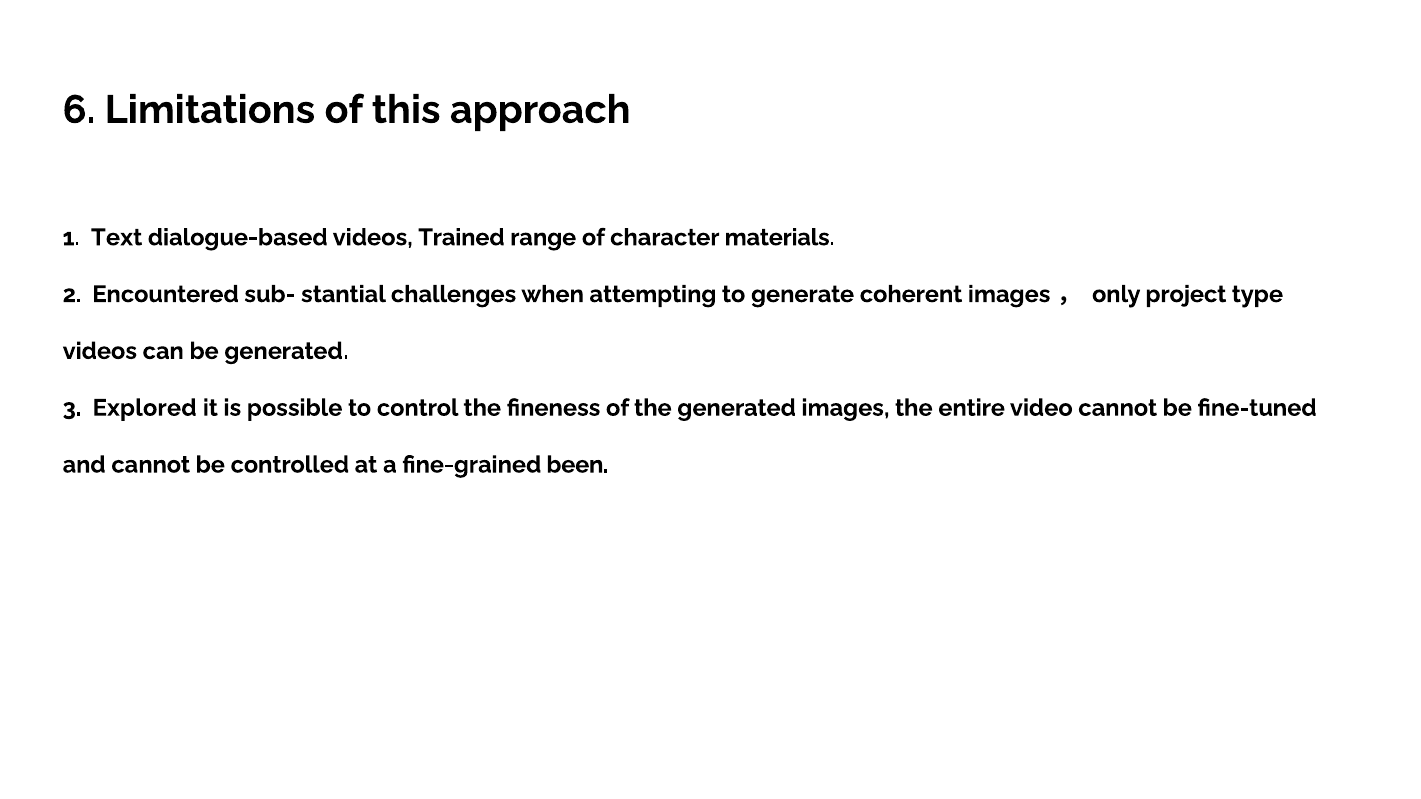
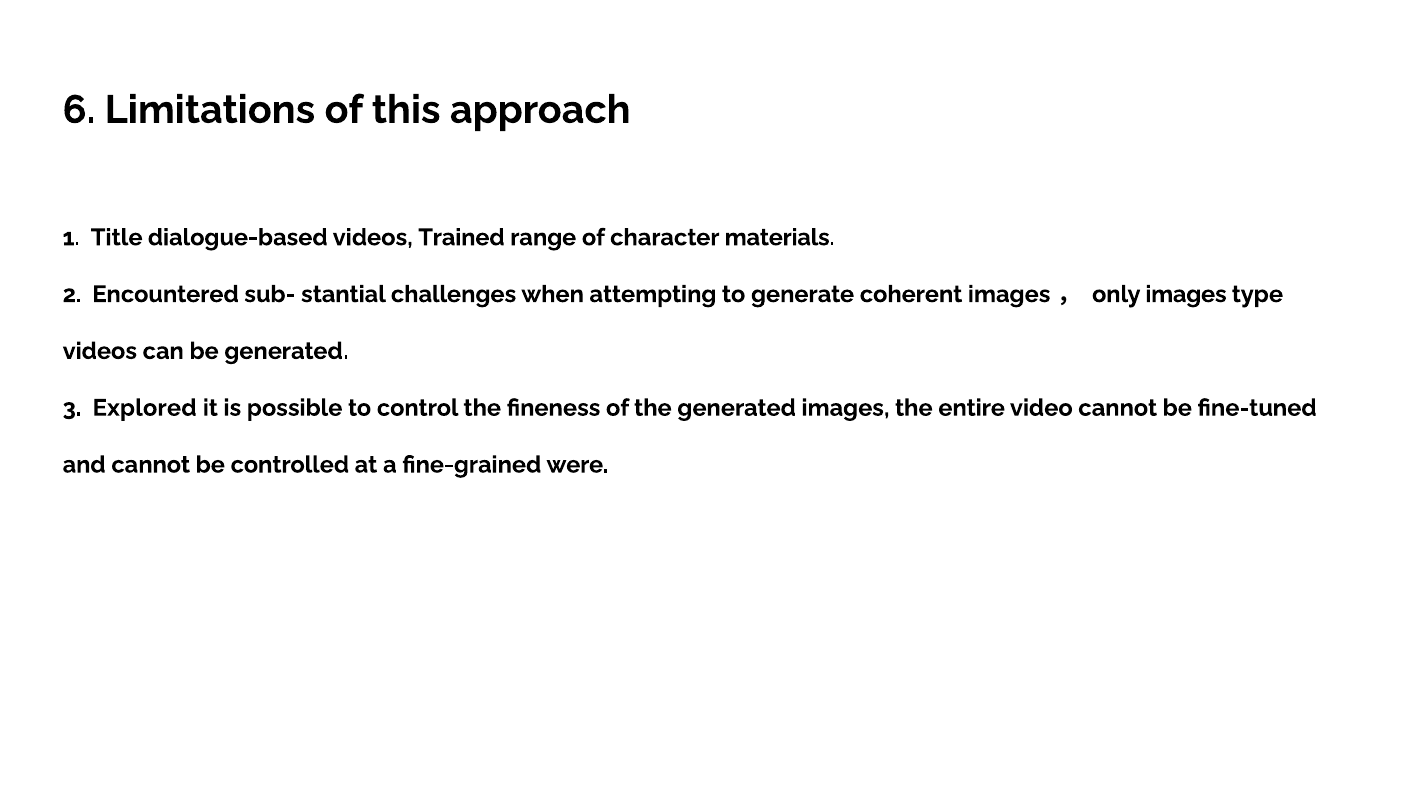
Text: Text -> Title (117, 238)
only project: project -> images (1186, 294)
been: been -> were (577, 465)
